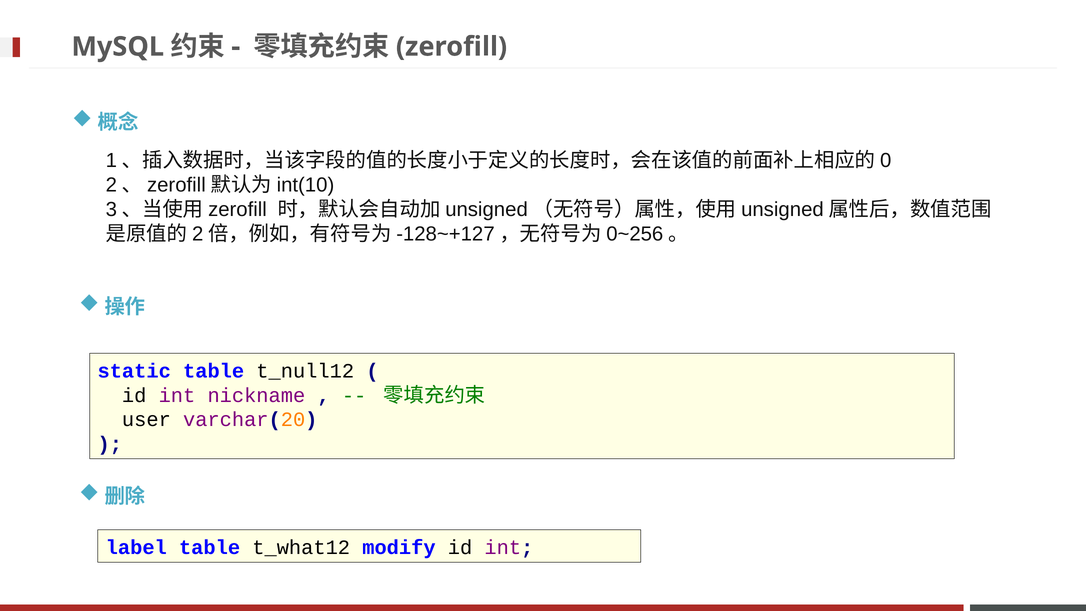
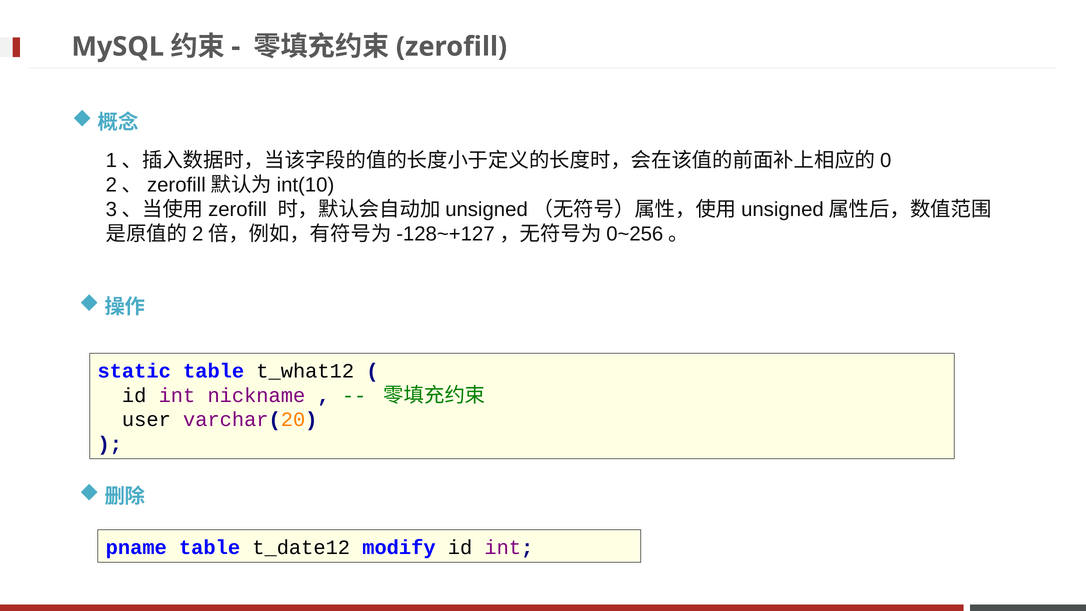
t_null12: t_null12 -> t_what12 (305, 371)
label: label -> pname (136, 547)
t_what12: t_what12 -> t_date12 (301, 547)
